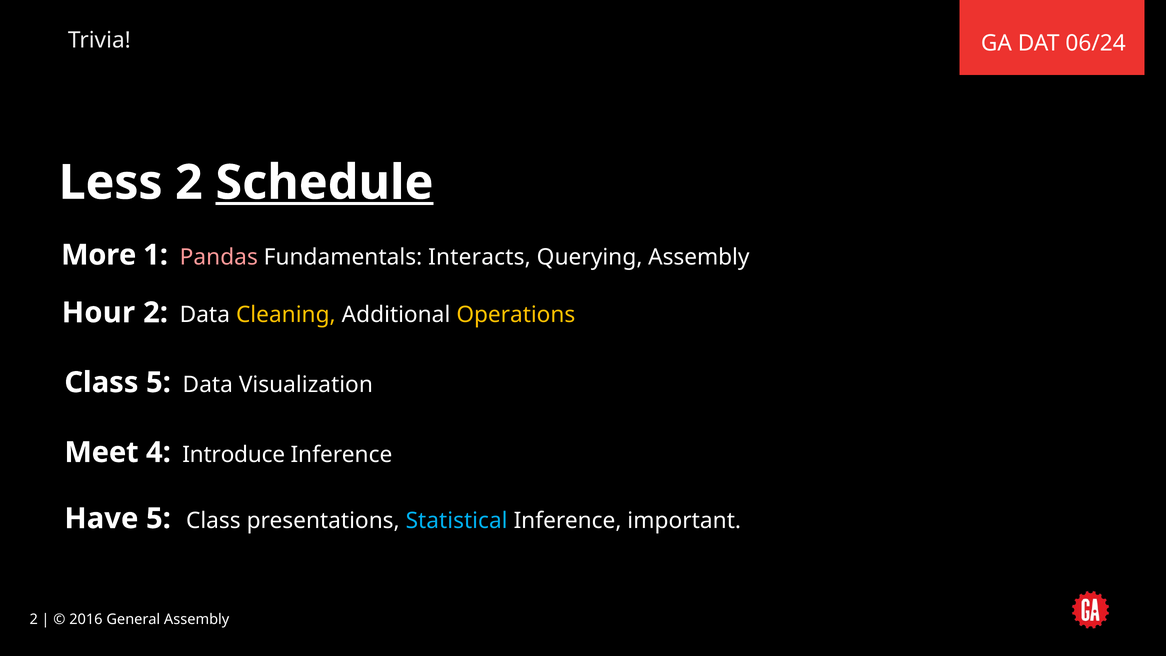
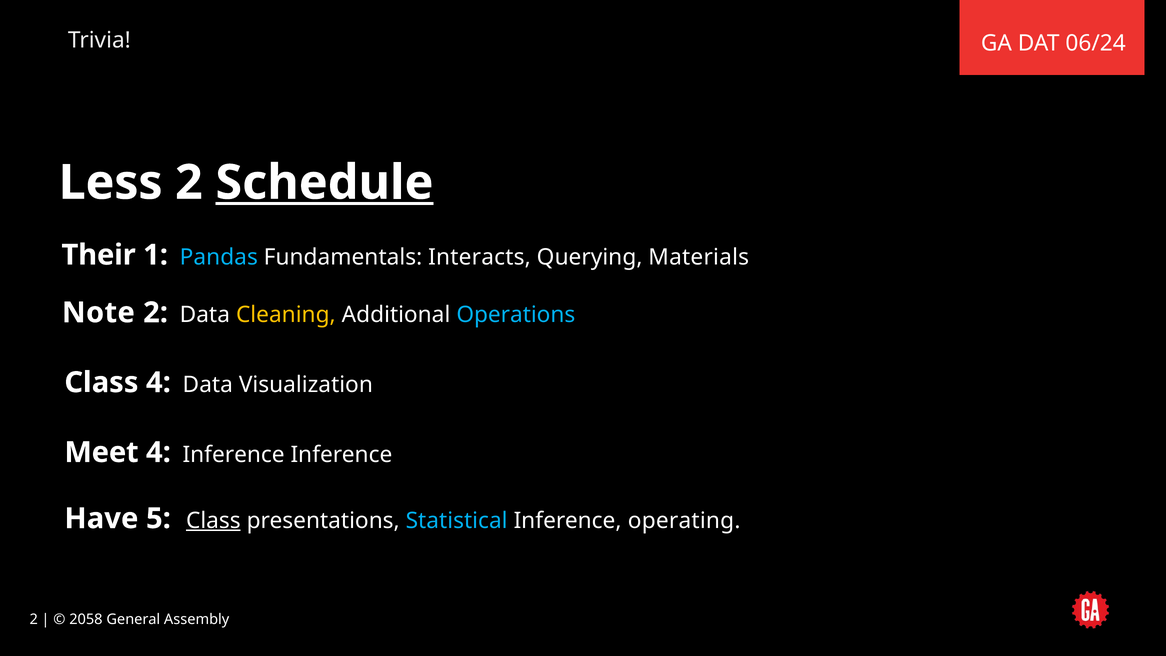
More: More -> Their (99, 255)
Pandas colour: pink -> light blue (219, 257)
Querying Assembly: Assembly -> Materials (699, 257)
Hour: Hour -> Note (98, 313)
Operations colour: yellow -> light blue (516, 315)
Class 5: 5 -> 4 (158, 382)
4 Introduce: Introduce -> Inference (234, 454)
Class underline: none -> present (213, 521)
important: important -> operating (684, 521)
2016: 2016 -> 2058 (86, 619)
